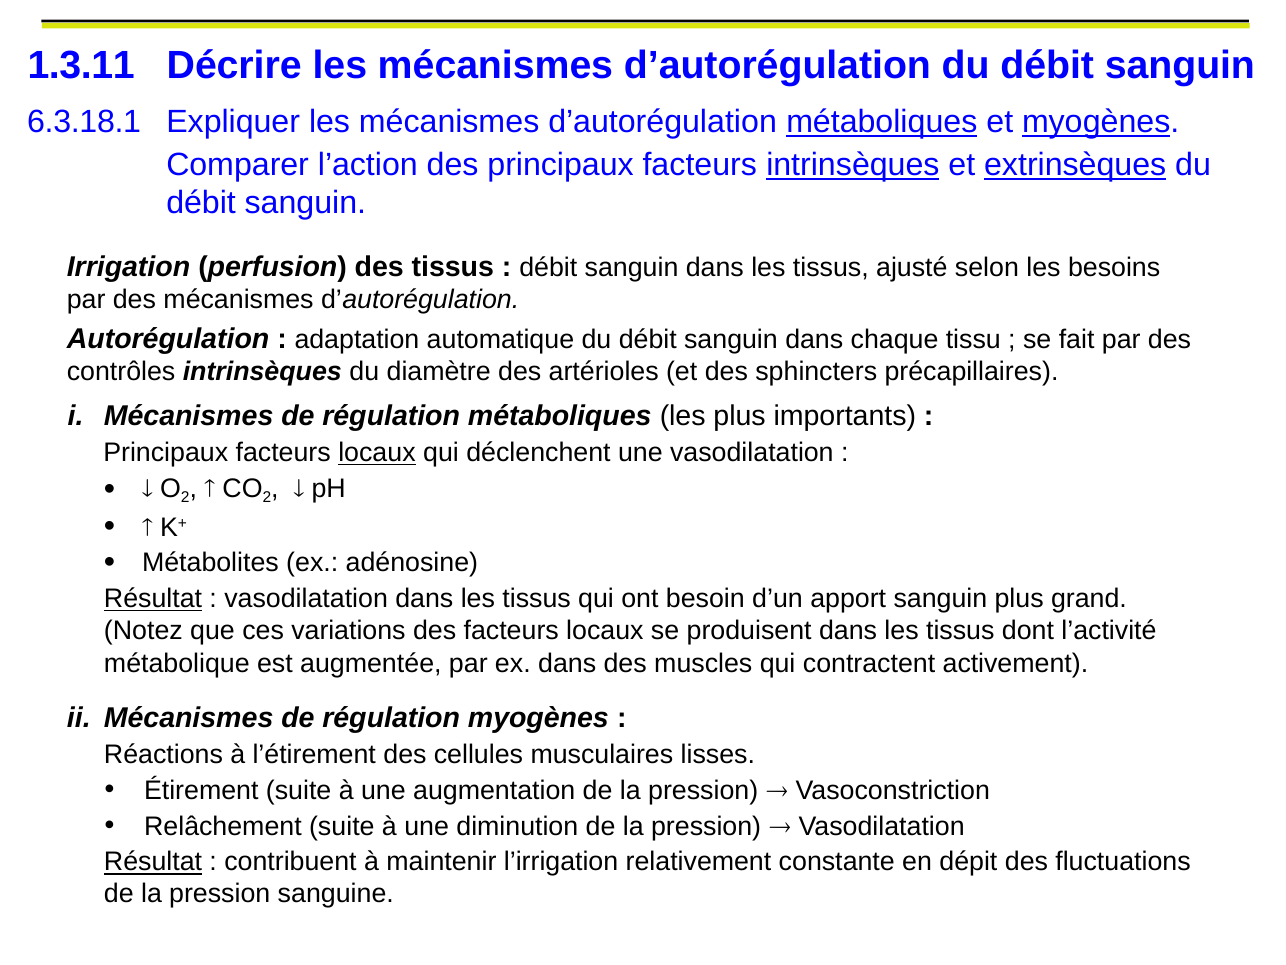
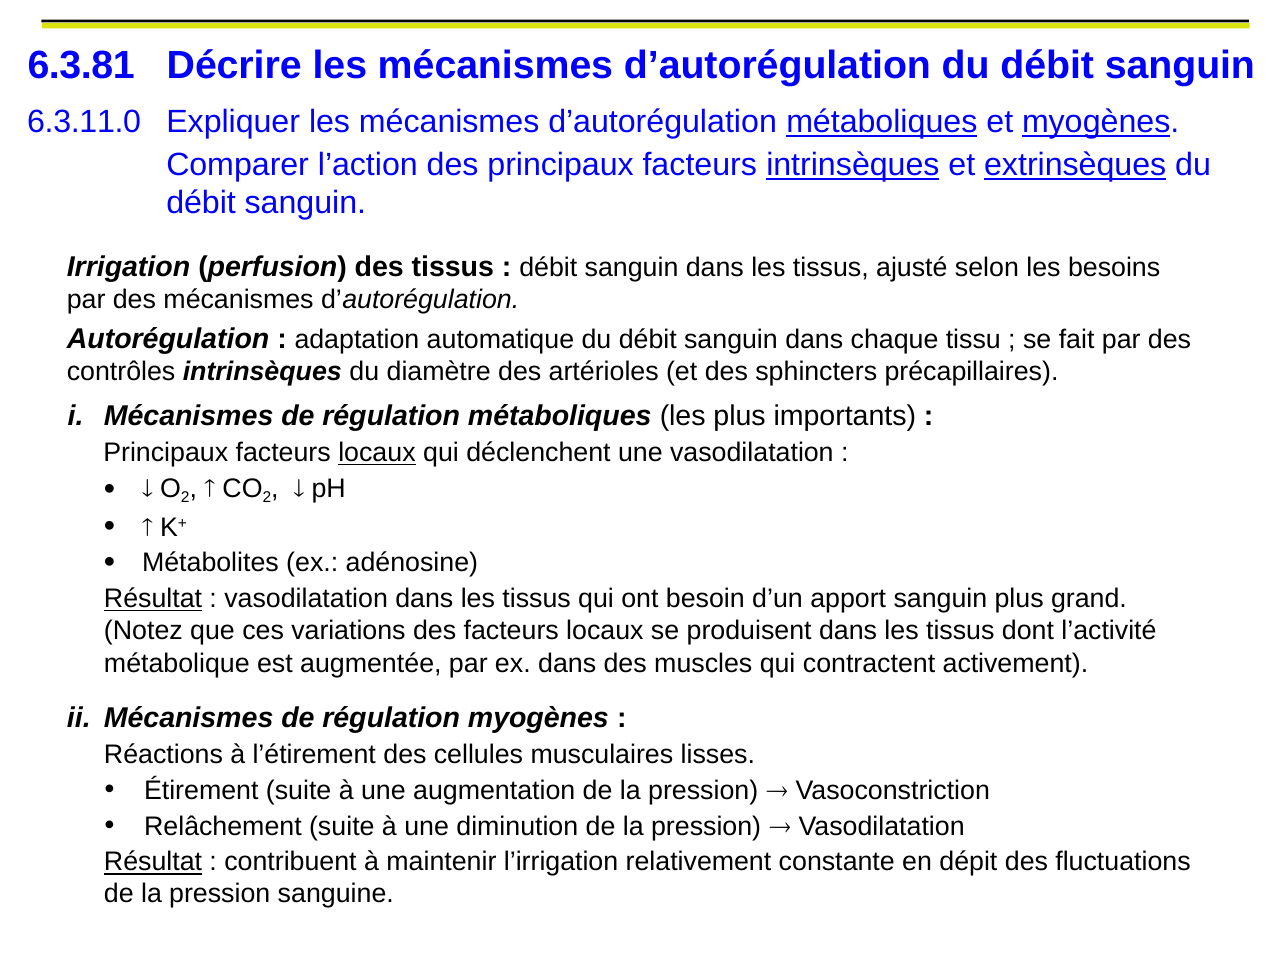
1.3.11: 1.3.11 -> 6.3.81 (81, 66)
6.3.18.1: 6.3.18.1 -> 6.3.11.0 (84, 122)
